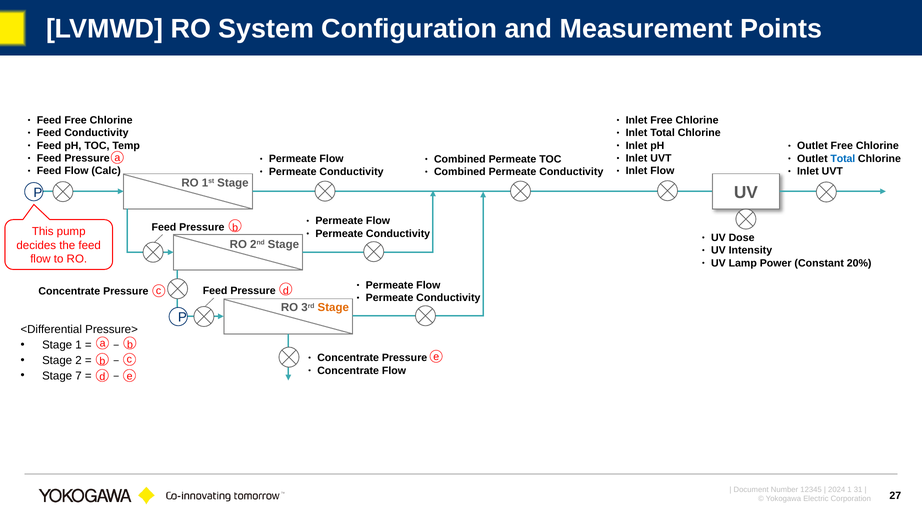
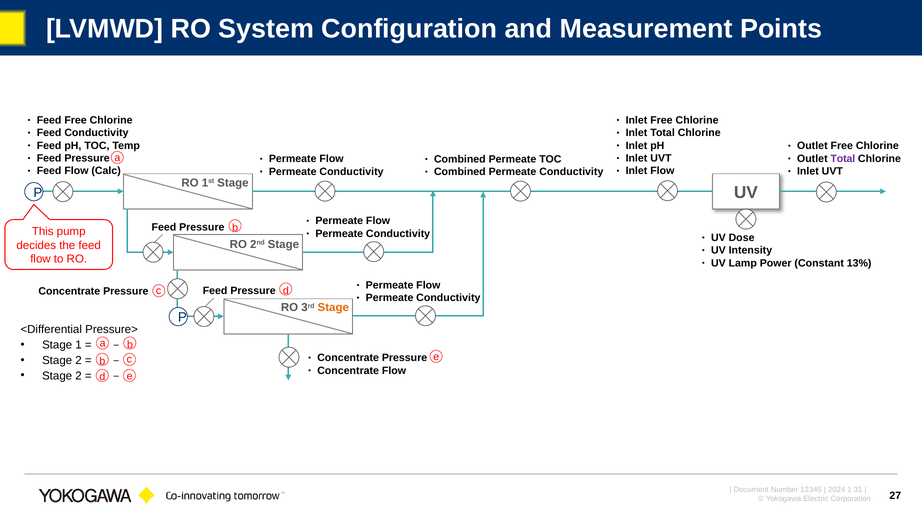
Total colour: blue -> purple (843, 159)
20%: 20% -> 13% (859, 263)
7: 7 -> 2 (79, 375)
